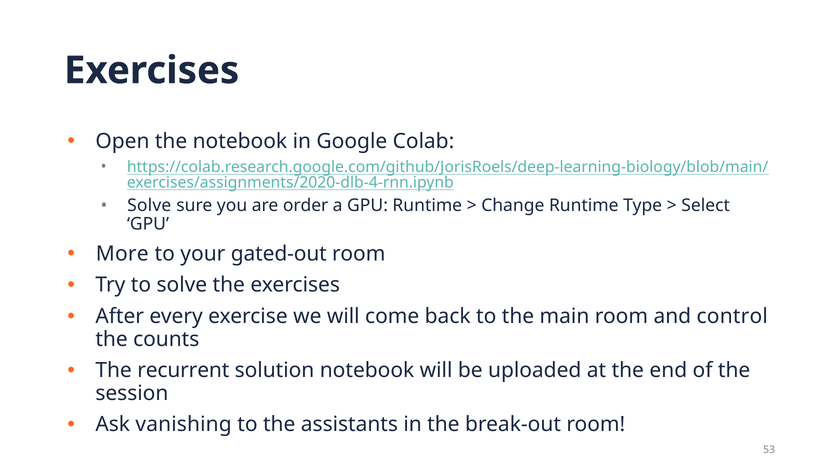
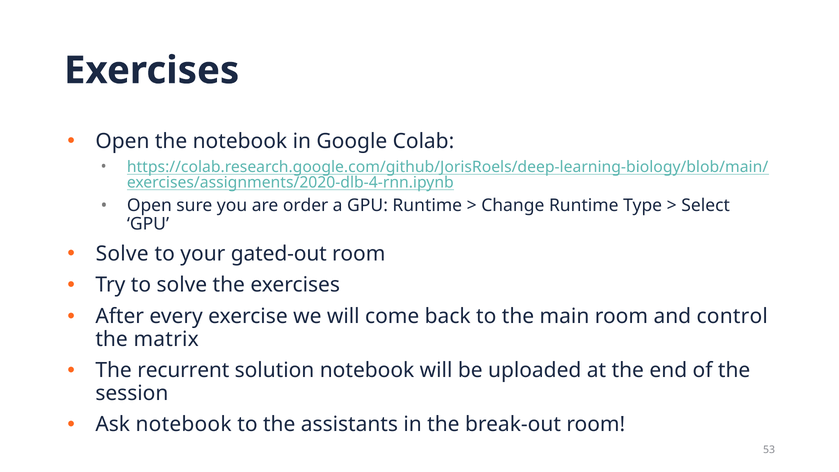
Solve: Solve -> Open (149, 205)
More: More -> Solve (122, 254)
counts: counts -> matrix (166, 339)
Ask vanishing: vanishing -> notebook (184, 424)
